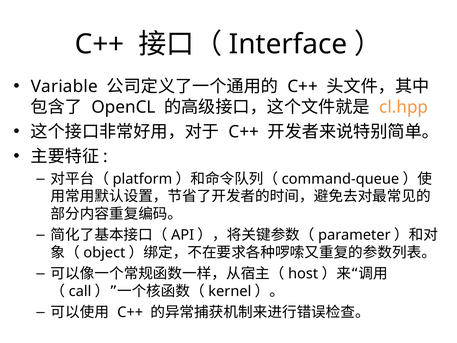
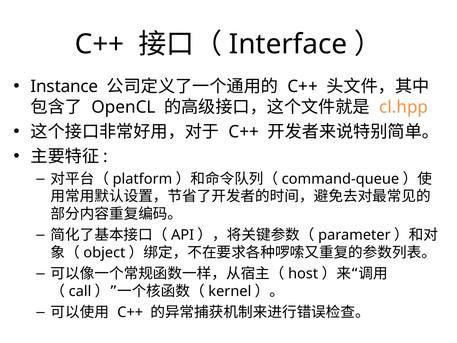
Variable: Variable -> Instance (64, 87)
